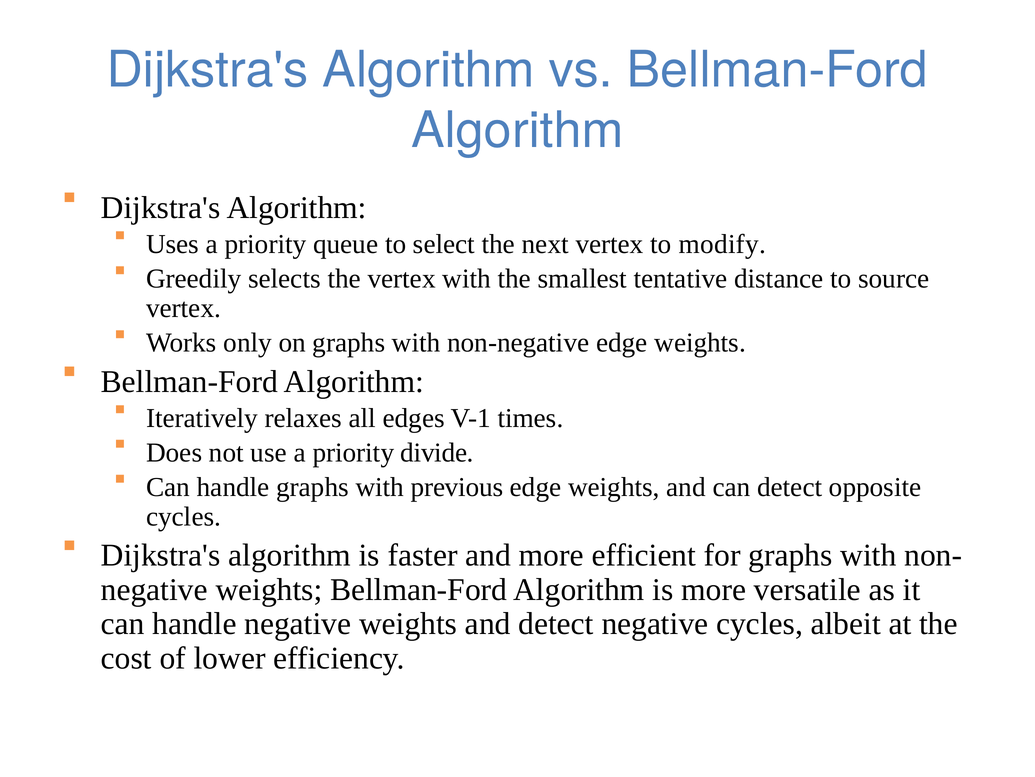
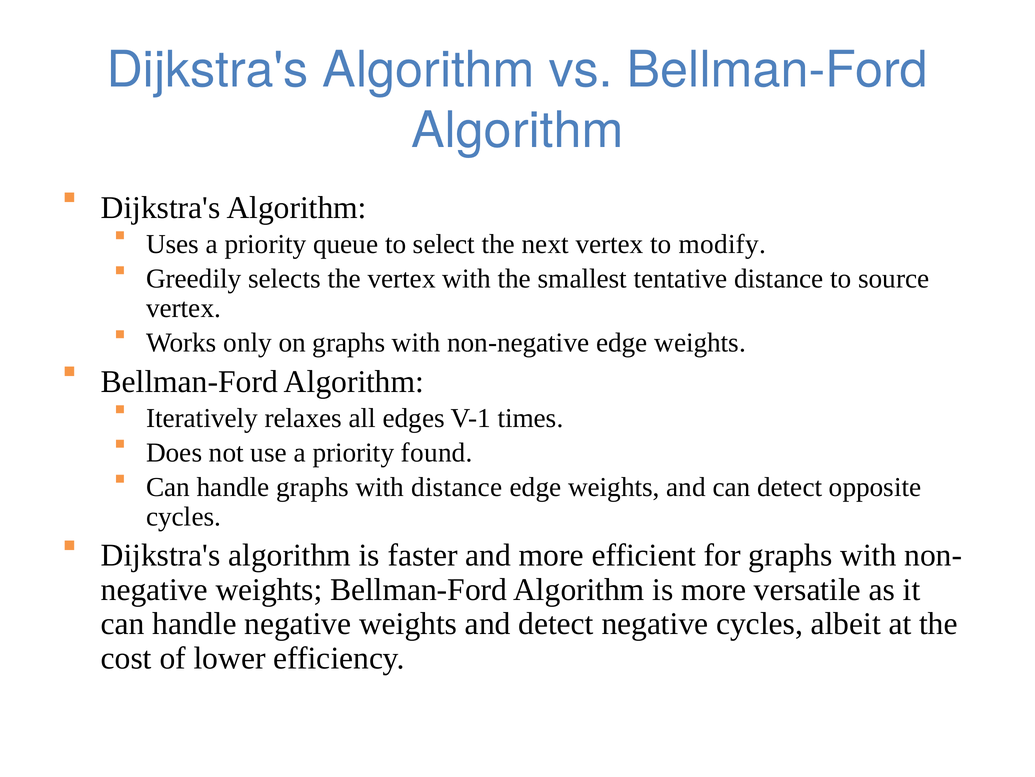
divide: divide -> found (437, 452)
with previous: previous -> distance (457, 487)
